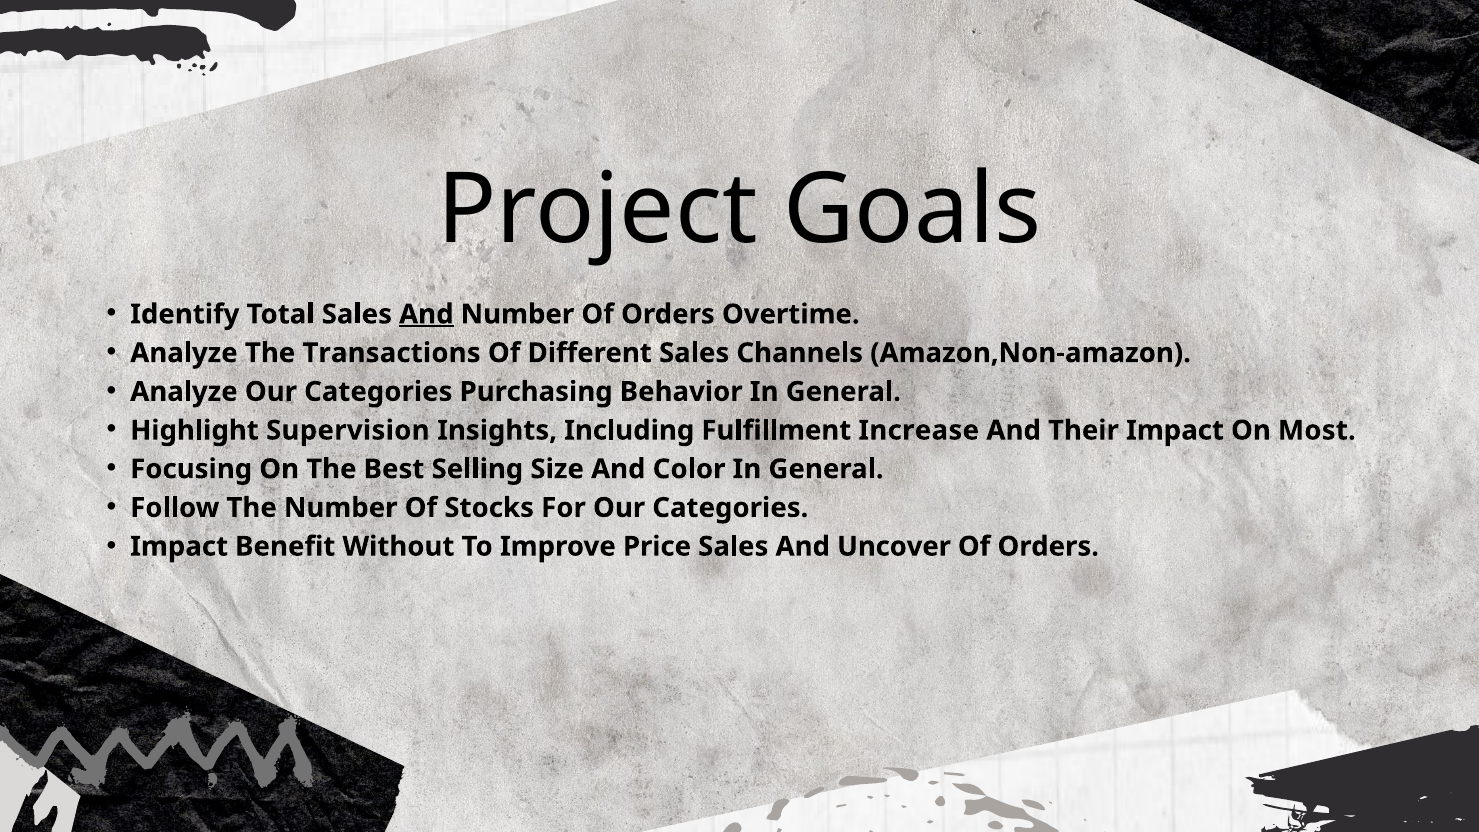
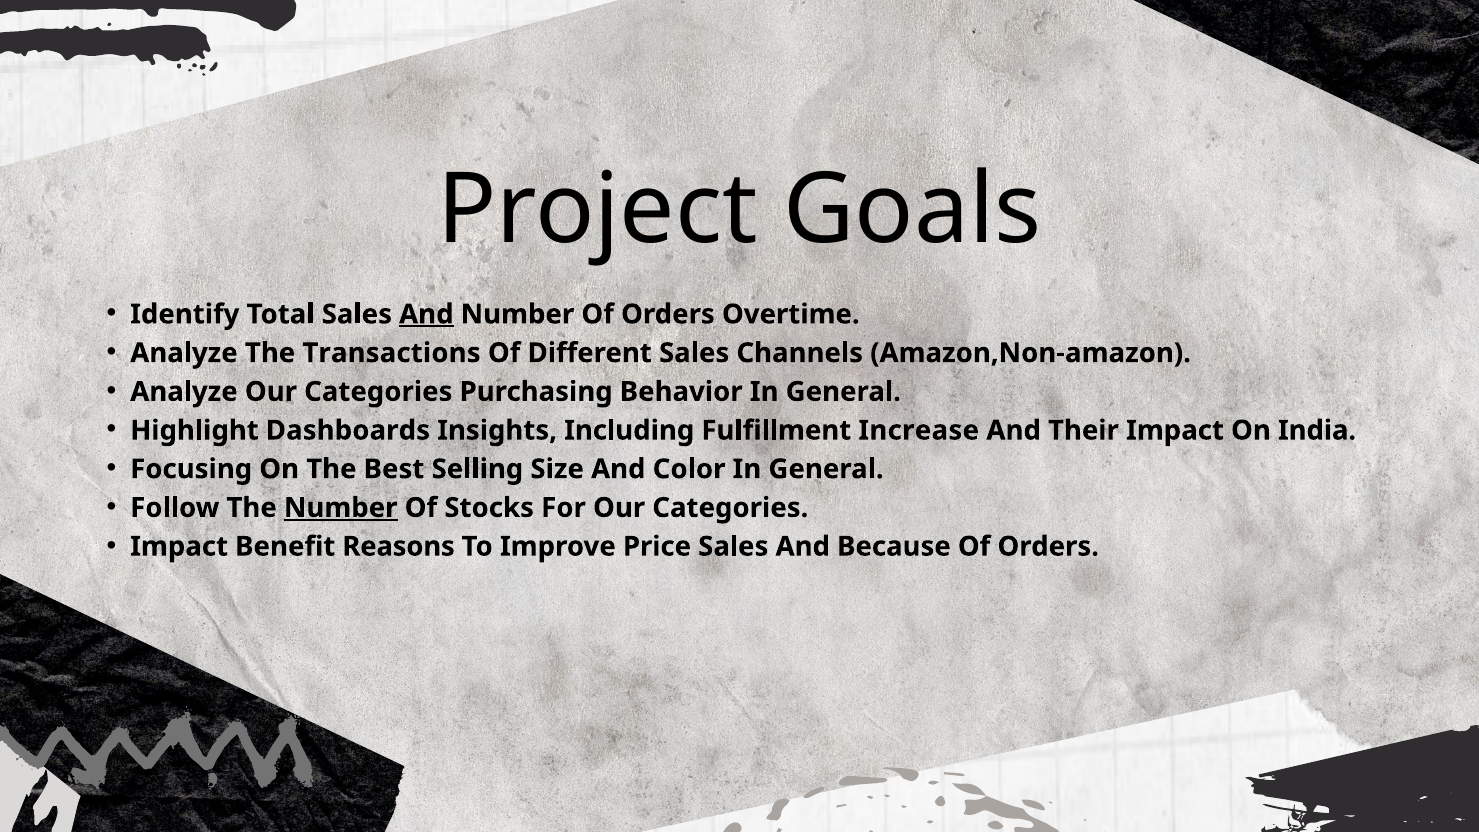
Supervision: Supervision -> Dashboards (348, 430)
Most: Most -> India (1317, 430)
Number underline: none -> present (341, 508)
Without: Without -> Reasons (399, 546)
Uncover: Uncover -> Because (894, 546)
